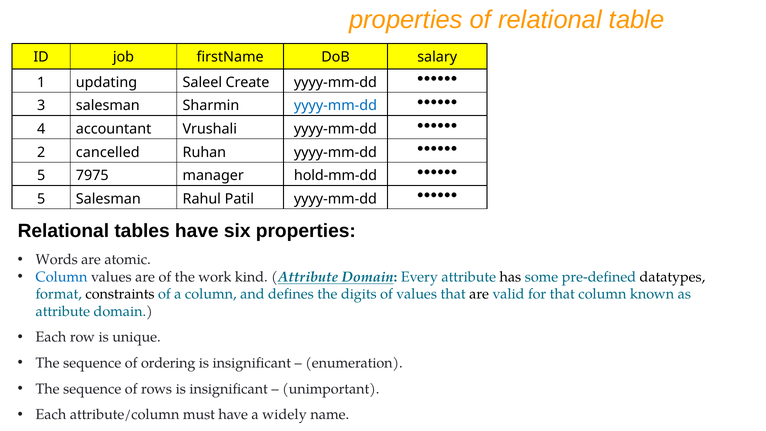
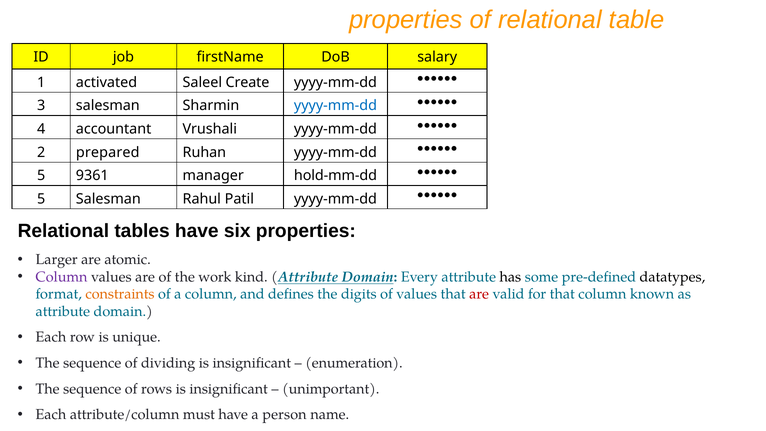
updating: updating -> activated (106, 82)
cancelled: cancelled -> prepared (108, 152)
7975: 7975 -> 9361 (92, 176)
Words: Words -> Larger (57, 259)
Column colour: blue -> purple (62, 277)
constraints colour: black -> orange (120, 294)
are colour: black -> red (479, 294)
ordering: ordering -> dividing (168, 363)
widely: widely -> person (285, 415)
